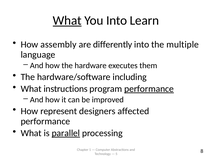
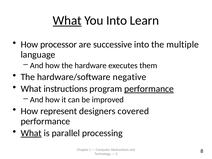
assembly: assembly -> processor (59, 44)
differently: differently -> successive (113, 44)
including: including -> negative (130, 77)
affected: affected -> covered (133, 111)
What underline: none -> present (31, 133)
parallel underline: present -> none (66, 133)
